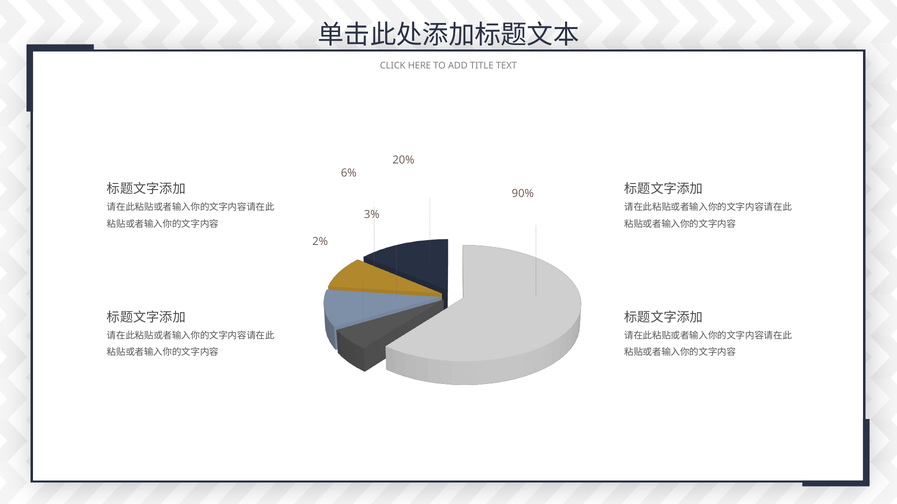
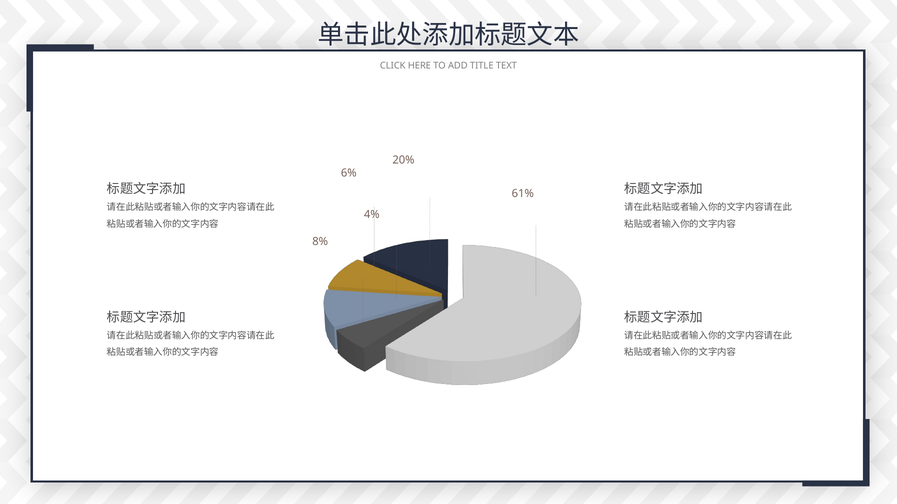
90%: 90% -> 61% (523, 194)
3%: 3% -> 4% (372, 215)
2%: 2% -> 8% (320, 242)
